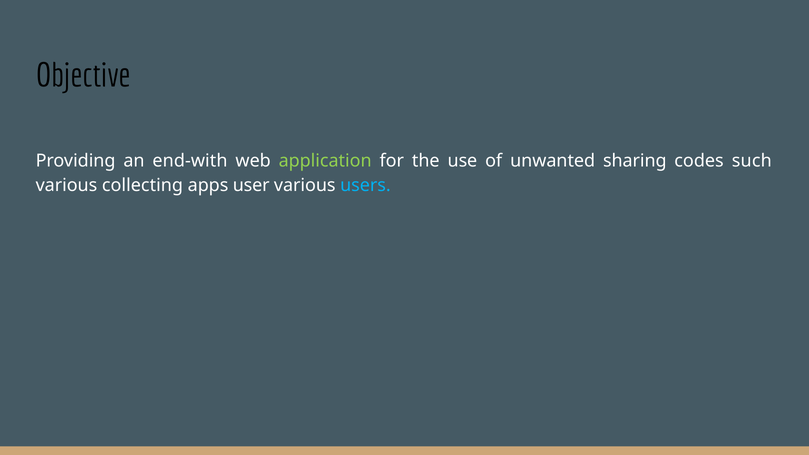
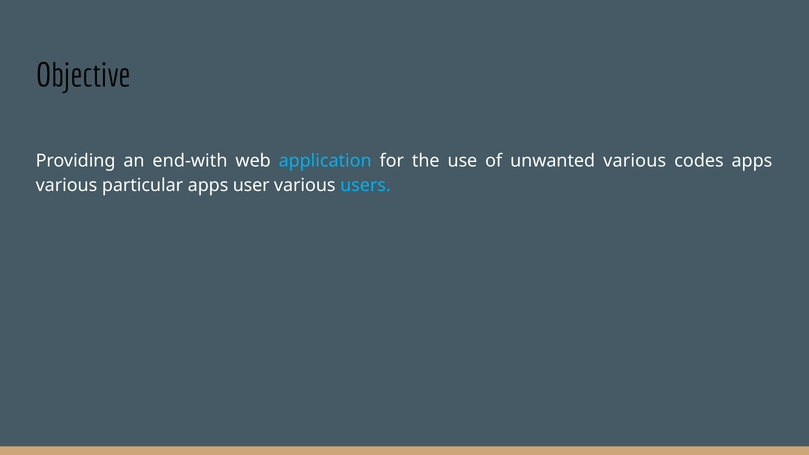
application colour: light green -> light blue (325, 161)
unwanted sharing: sharing -> various (635, 161)
codes such: such -> apps (752, 161)
collecting: collecting -> particular (143, 186)
